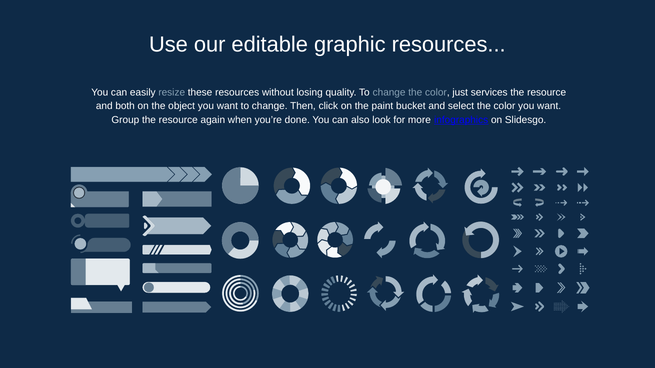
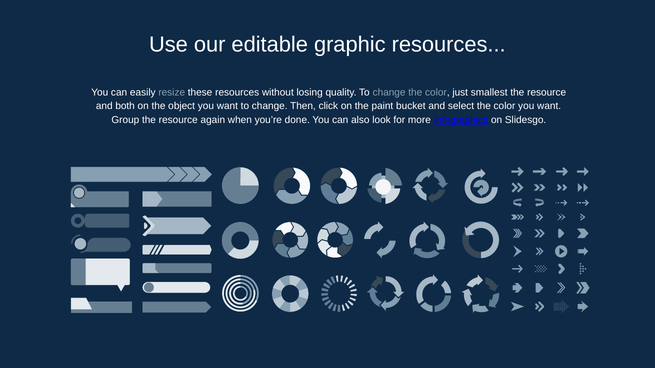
services: services -> smallest (489, 93)
